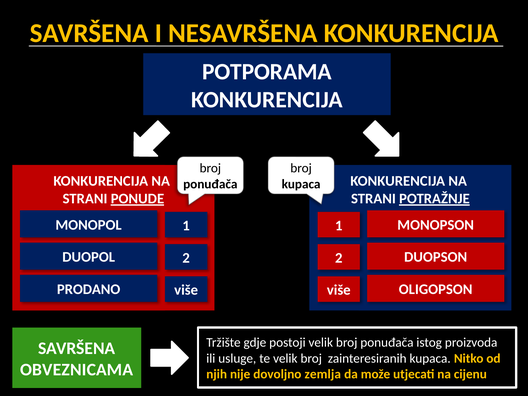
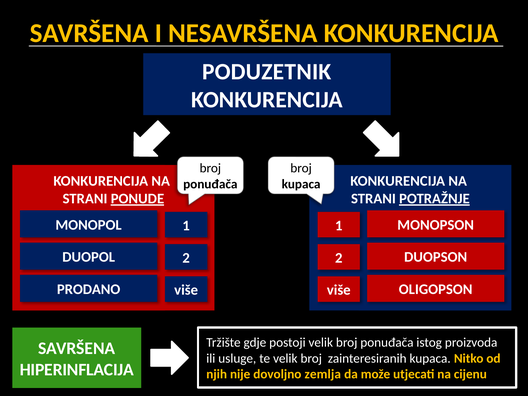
POTPORAMA: POTPORAMA -> PODUZETNIK (267, 72)
OBVEZNICAMA: OBVEZNICAMA -> HIPERINFLACIJA (77, 370)
